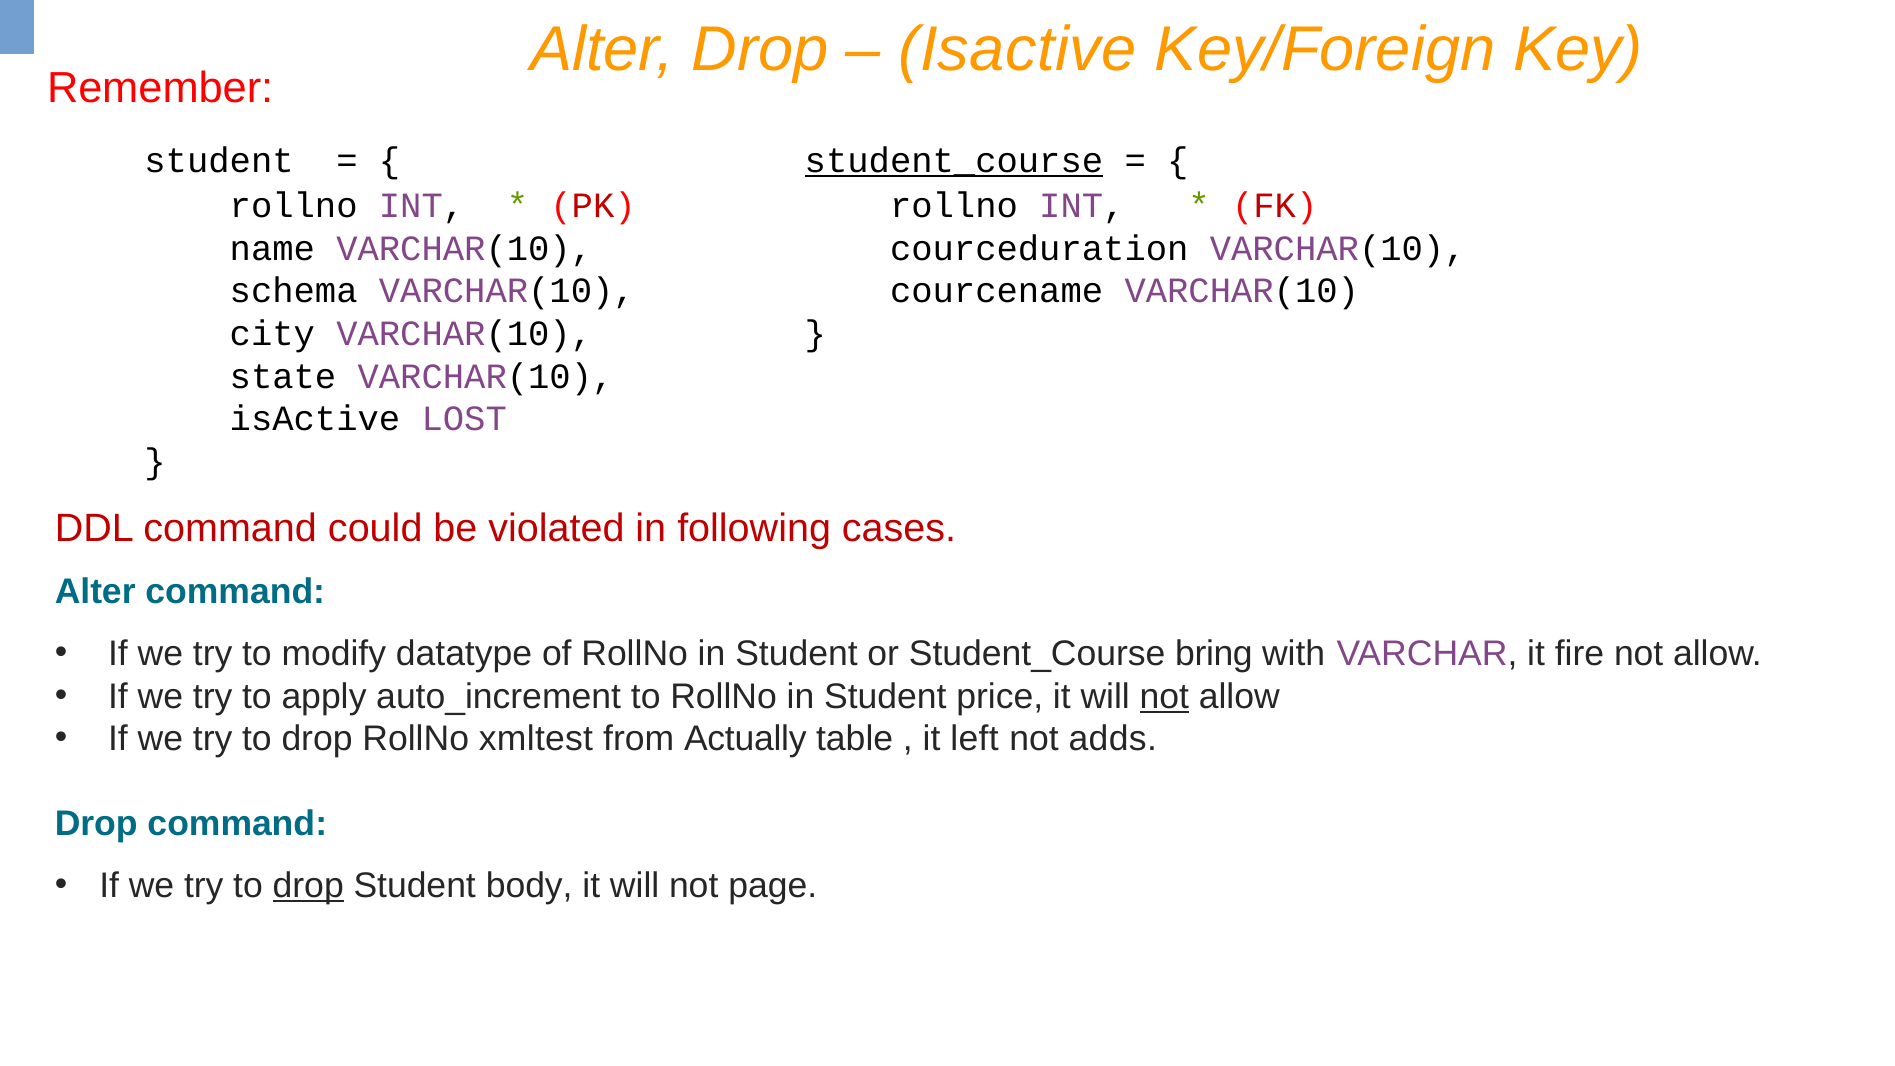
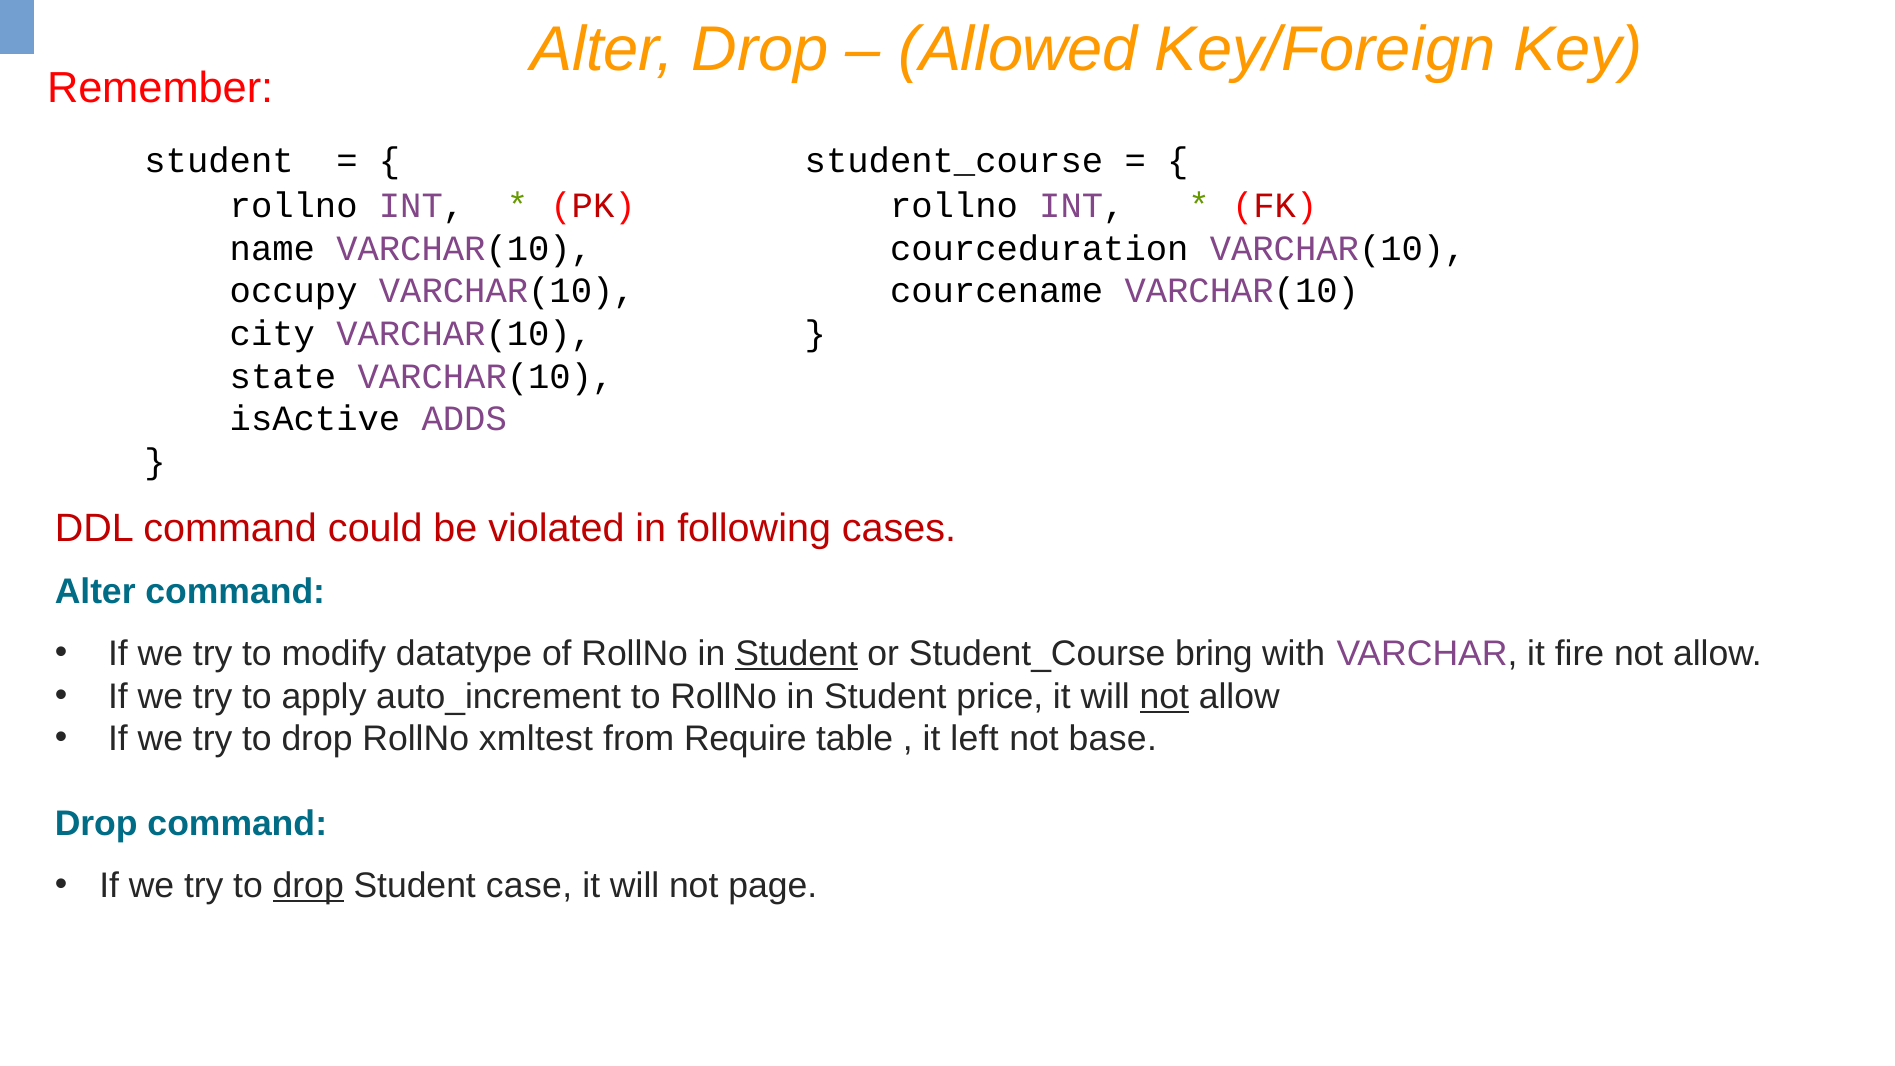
Isactive: Isactive -> Allowed (1018, 49)
student_course underline: present -> none (954, 161)
schema: schema -> occupy (294, 291)
LOST: LOST -> ADDS (464, 419)
Student underline: none -> present (796, 654)
Actually: Actually -> Require (745, 739)
adds: adds -> base (1113, 739)
body: body -> case (529, 886)
